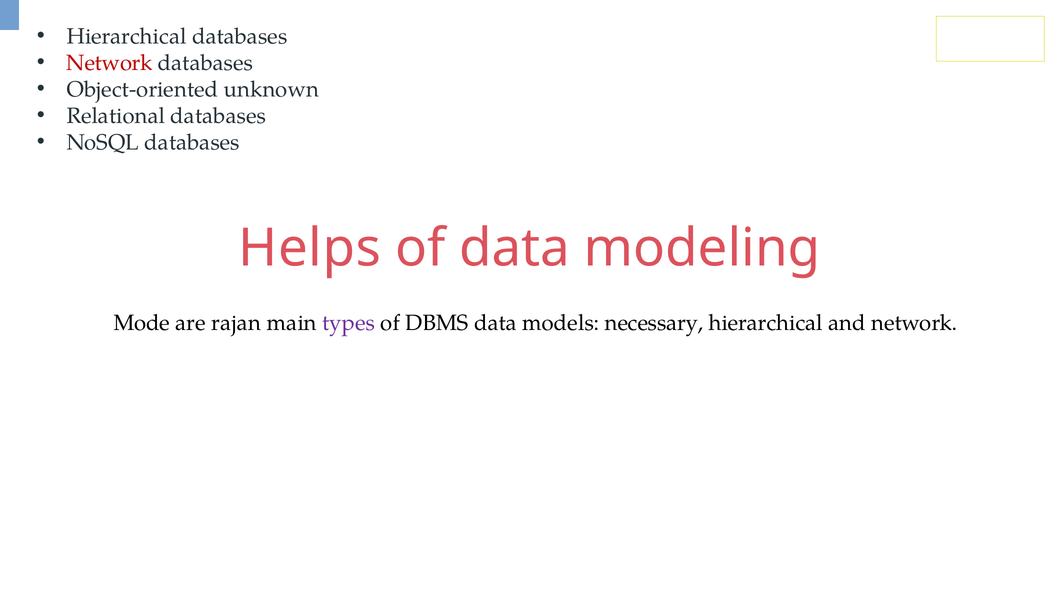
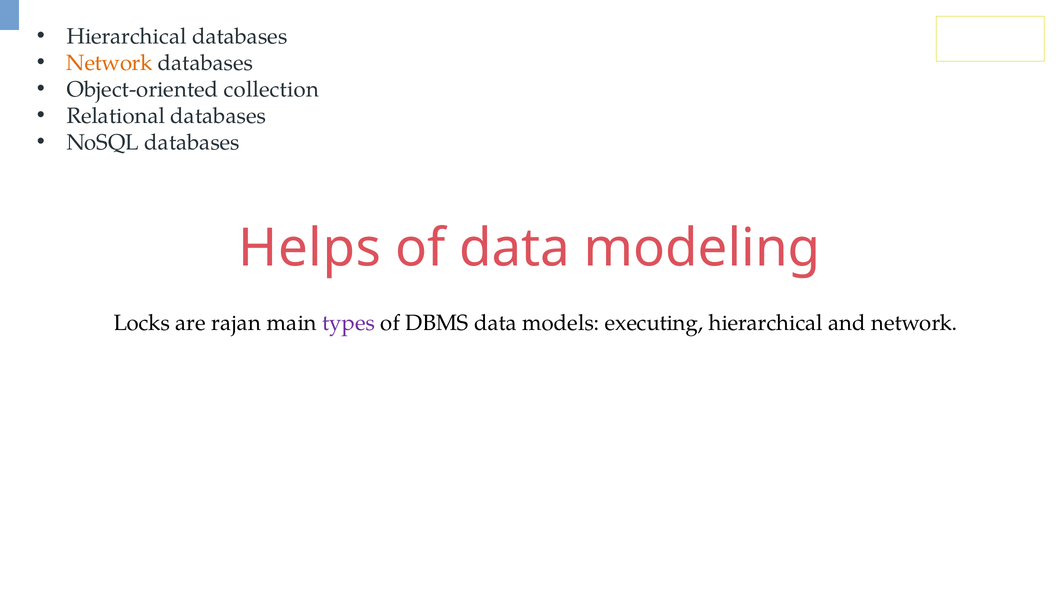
Network colour: red -> orange (110, 63)
unknown: unknown -> collection (271, 89)
Mode: Mode -> Locks (142, 323)
necessary: necessary -> executing (654, 323)
